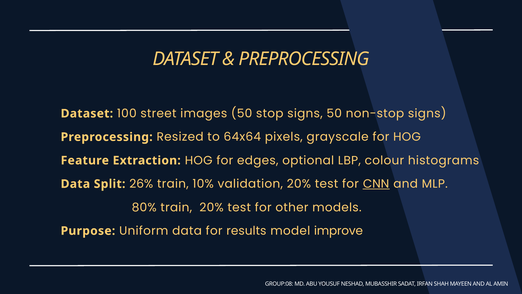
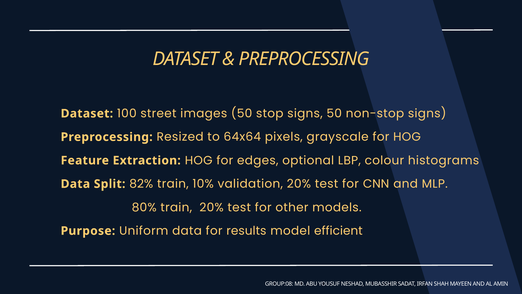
26%: 26% -> 82% (141, 184)
CNN underline: present -> none (376, 184)
improve: improve -> efficient (338, 231)
